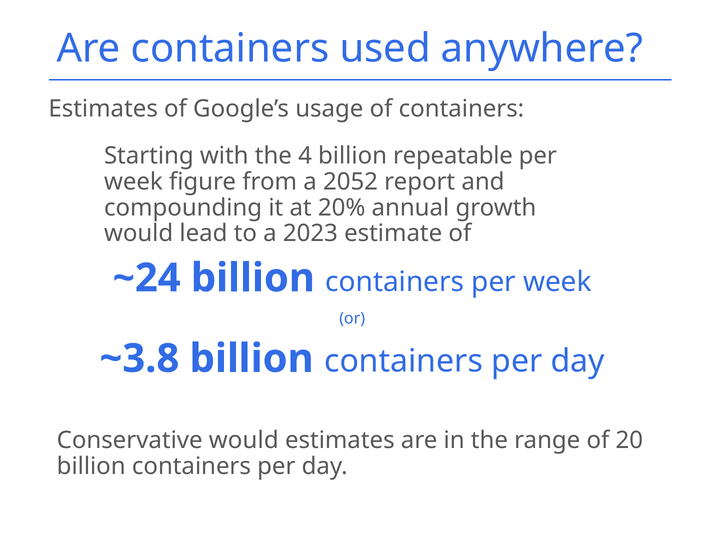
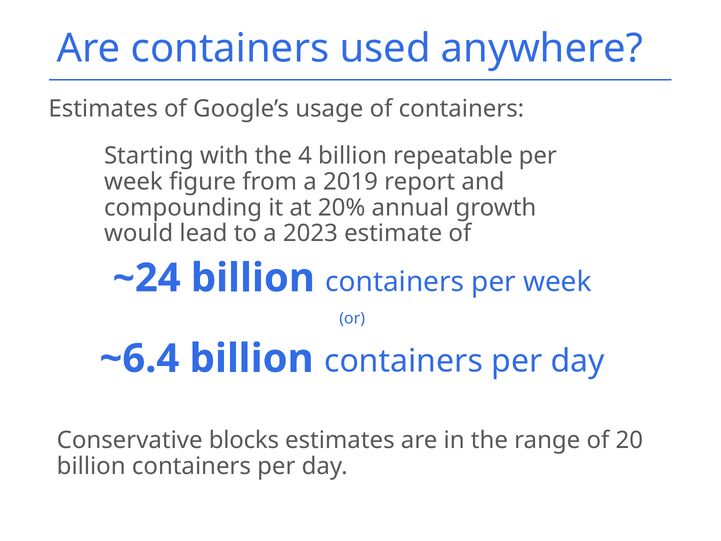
2052: 2052 -> 2019 (351, 182)
~3.8: ~3.8 -> ~6.4 (139, 358)
Conservative would: would -> blocks (244, 440)
